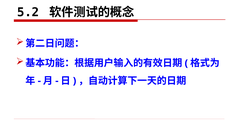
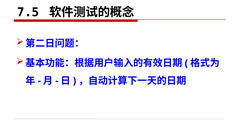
5.2: 5.2 -> 7.5 (28, 12)
